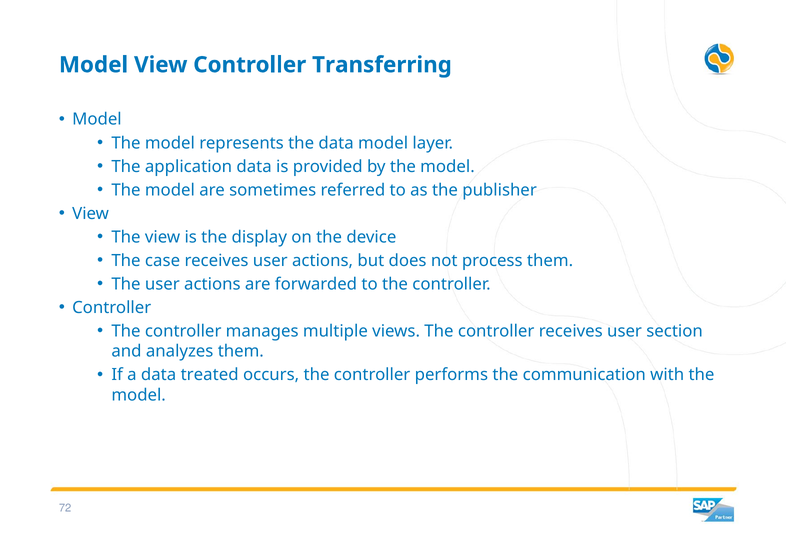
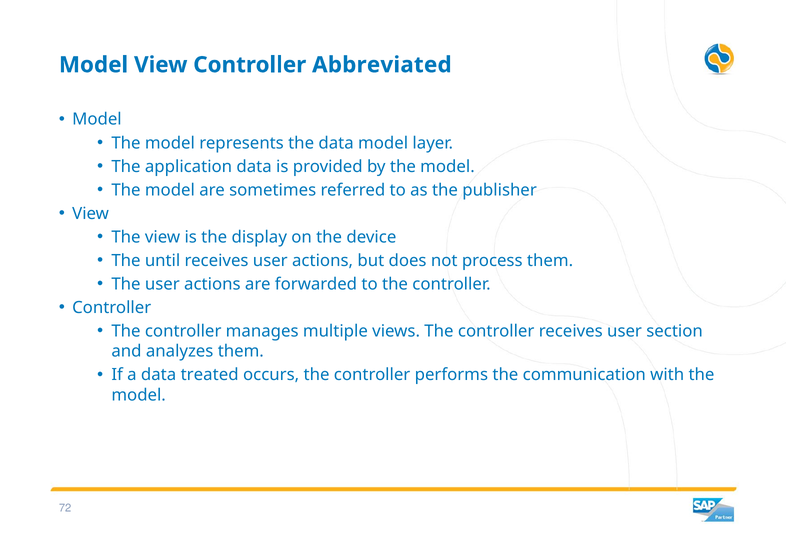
Transferring: Transferring -> Abbreviated (382, 65)
case: case -> until (163, 261)
